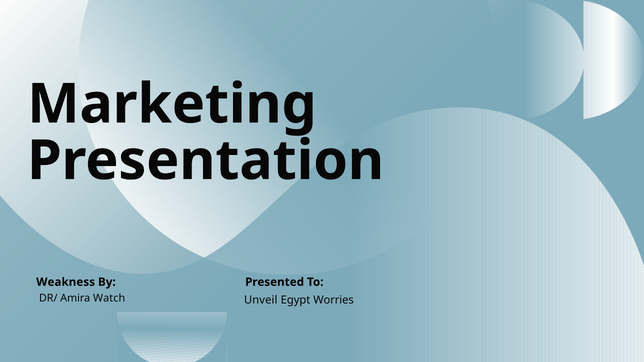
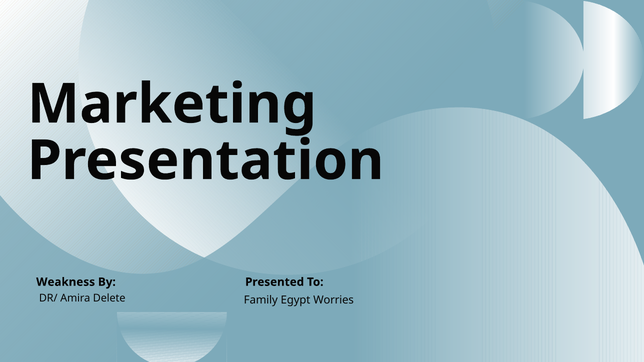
Watch: Watch -> Delete (109, 299)
Unveil: Unveil -> Family (261, 300)
